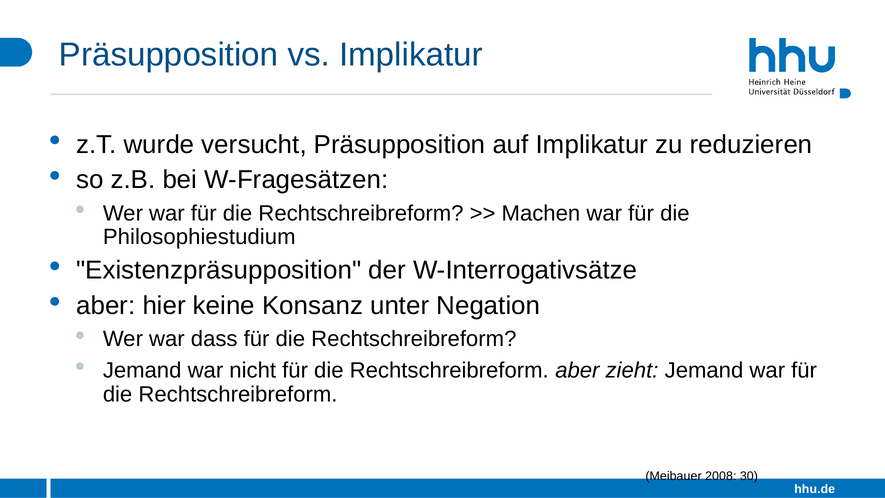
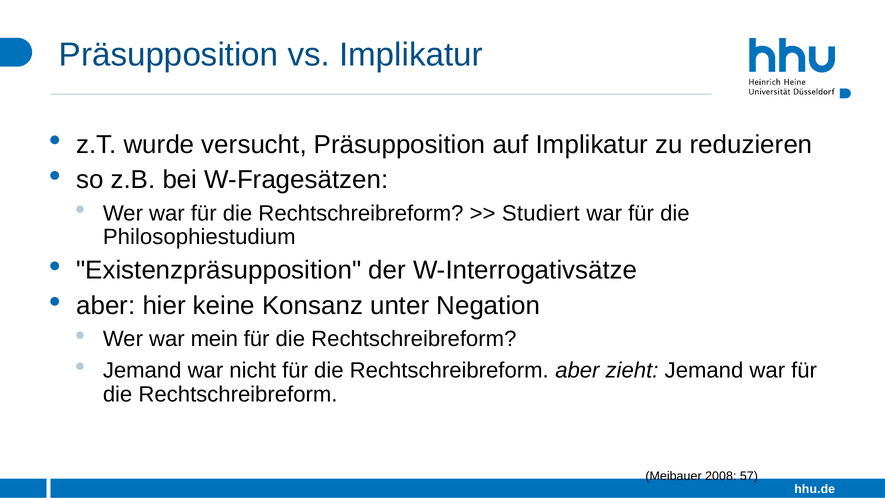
Machen: Machen -> Studiert (541, 213)
dass: dass -> mein (214, 339)
30: 30 -> 57 (749, 476)
